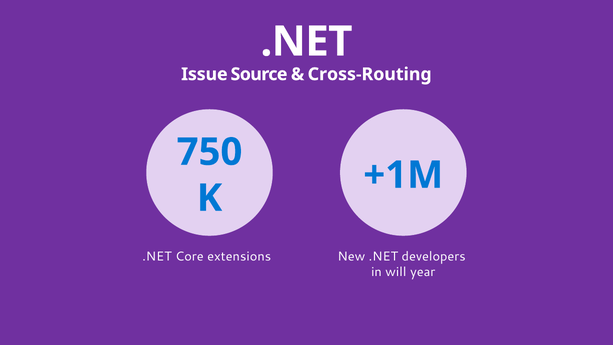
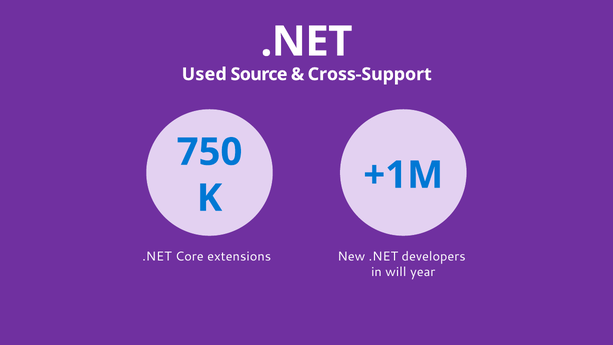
Issue: Issue -> Used (204, 74)
Cross-Routing: Cross-Routing -> Cross-Support (370, 74)
